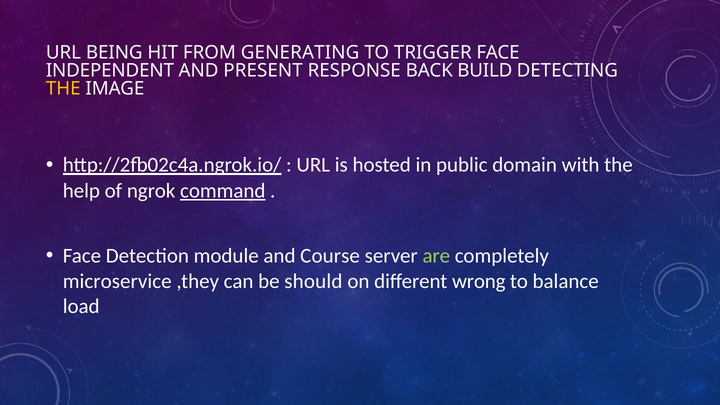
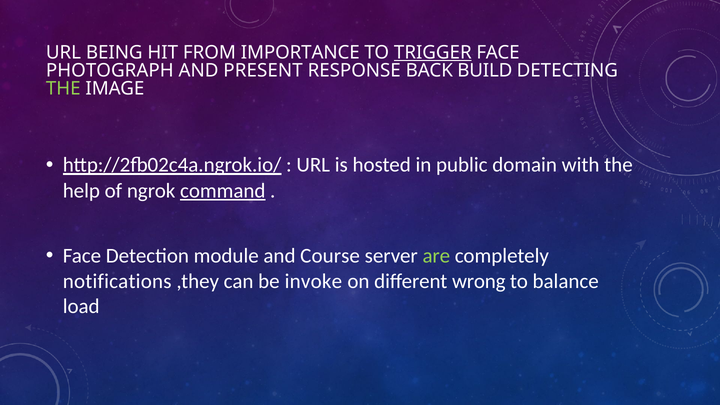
GENERATING: GENERATING -> IMPORTANCE (300, 53)
TRIGGER underline: none -> present (433, 53)
INDEPENDENT: INDEPENDENT -> PHOTOGRAPH (110, 71)
THE colour: yellow -> light green (63, 89)
microservice: microservice -> notifications (117, 281)
should: should -> invoke (313, 281)
